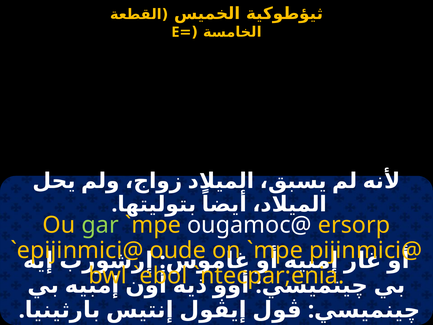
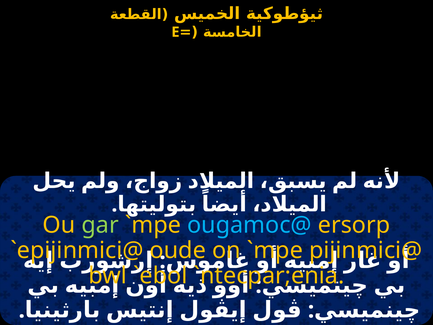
ougamoc@ colour: white -> light blue (249, 225)
